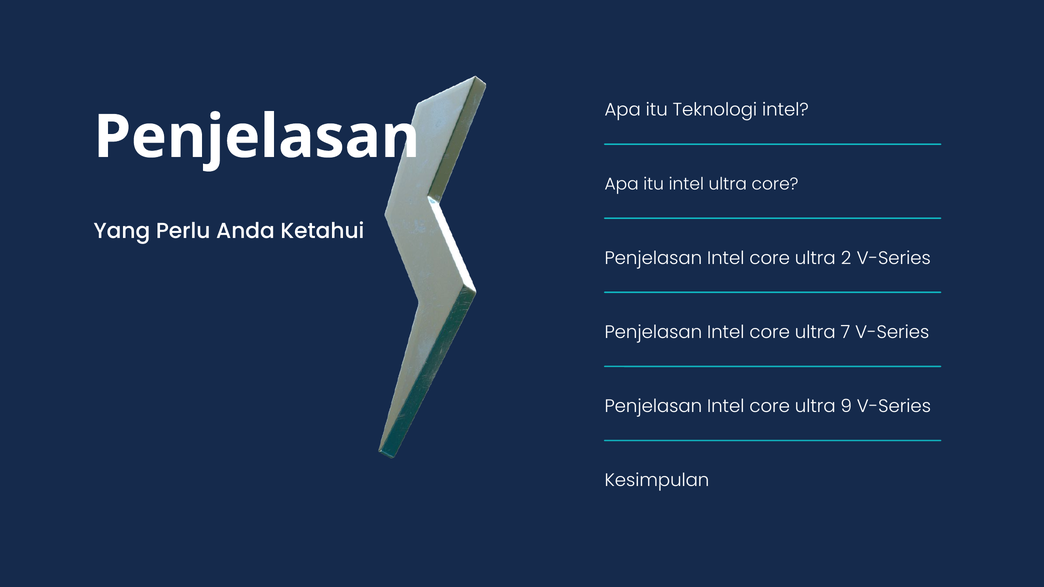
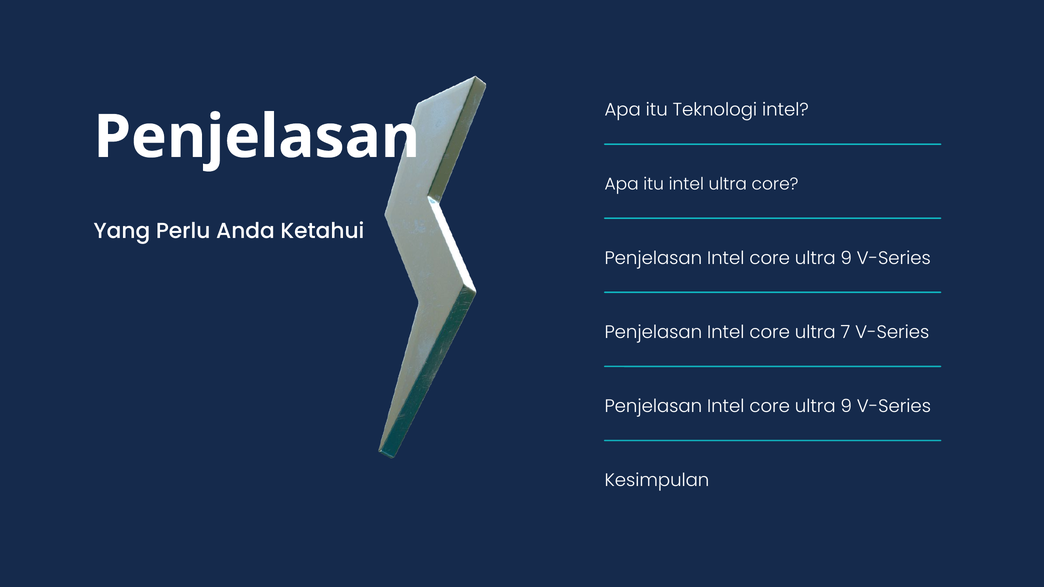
2: 2 -> 9 (846, 258)
